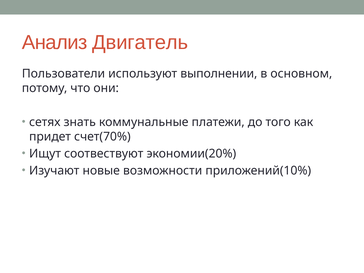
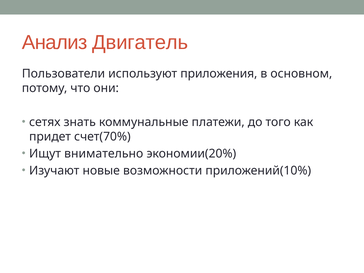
выполнении: выполнении -> приложения (219, 74)
соотвествуют: соотвествуют -> внимательно (104, 154)
